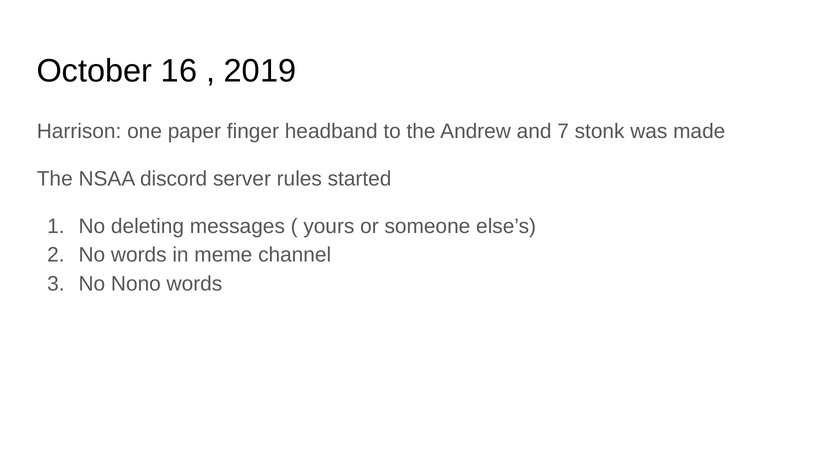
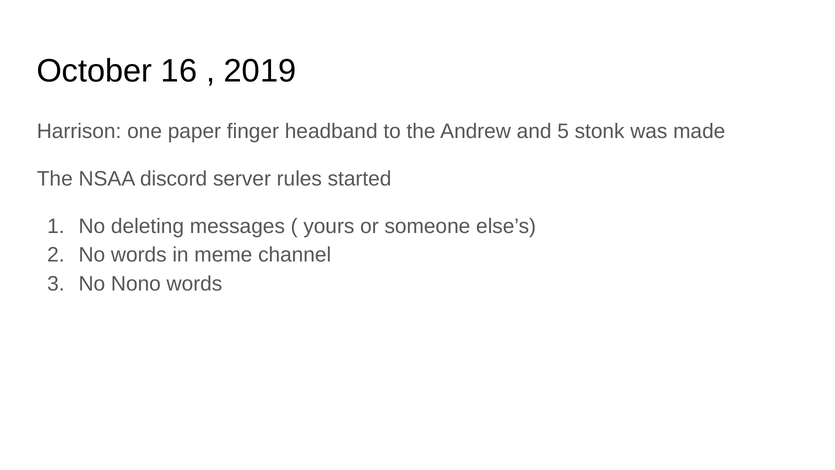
7: 7 -> 5 (563, 131)
